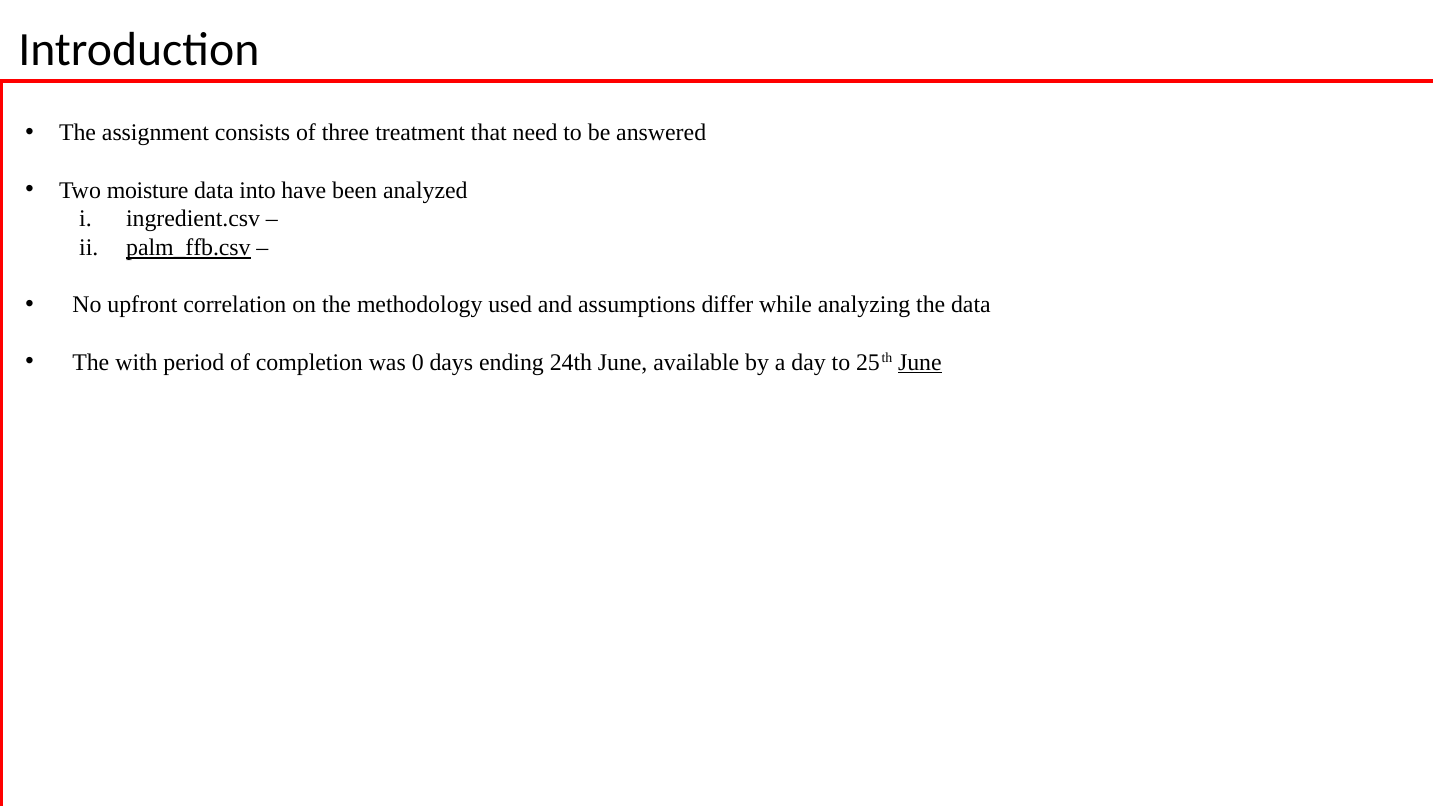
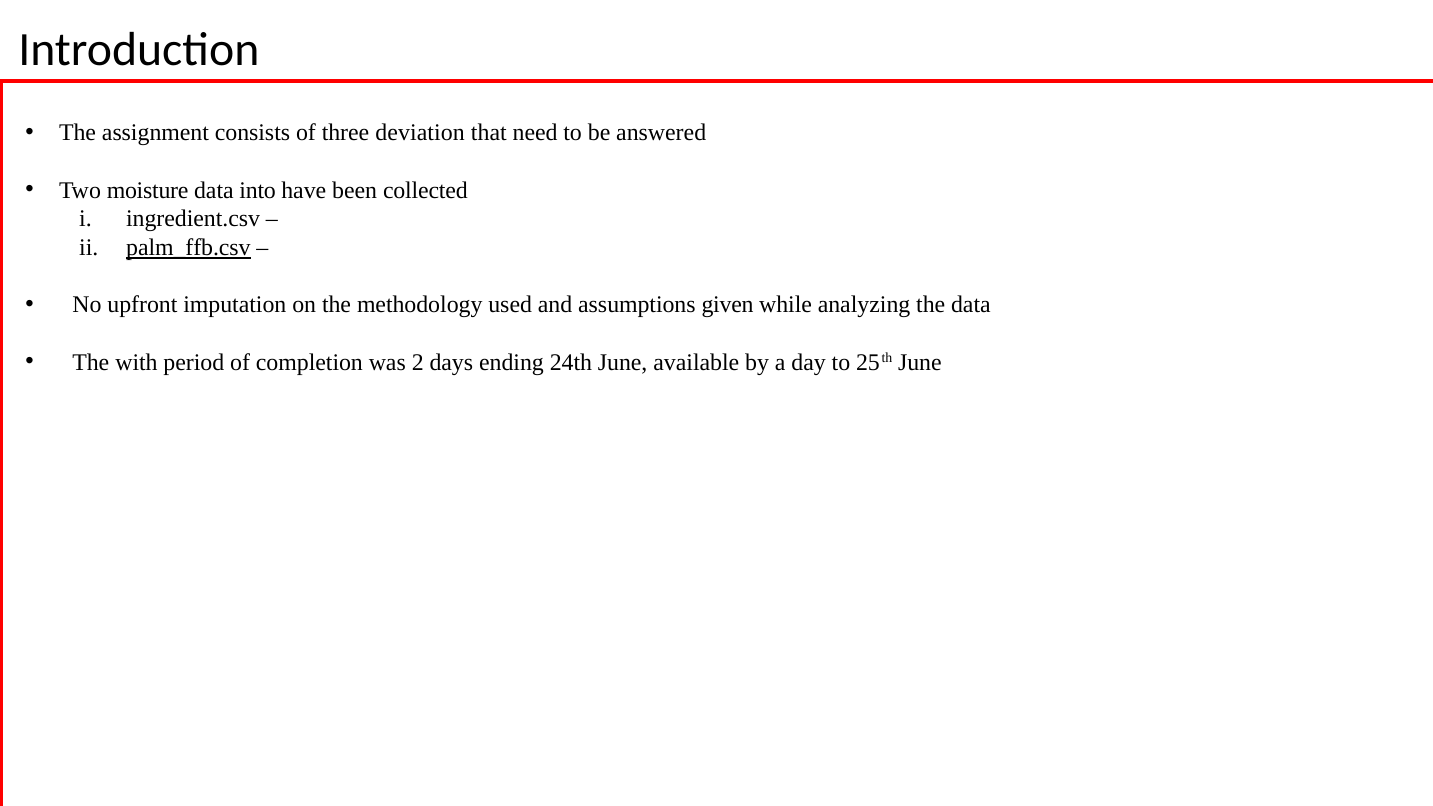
treatment: treatment -> deviation (420, 133)
analyzed: analyzed -> collected (425, 190)
correlation: correlation -> imputation (235, 305)
differ: differ -> given (728, 305)
0: 0 -> 2 (418, 362)
June underline: present -> none (920, 362)
